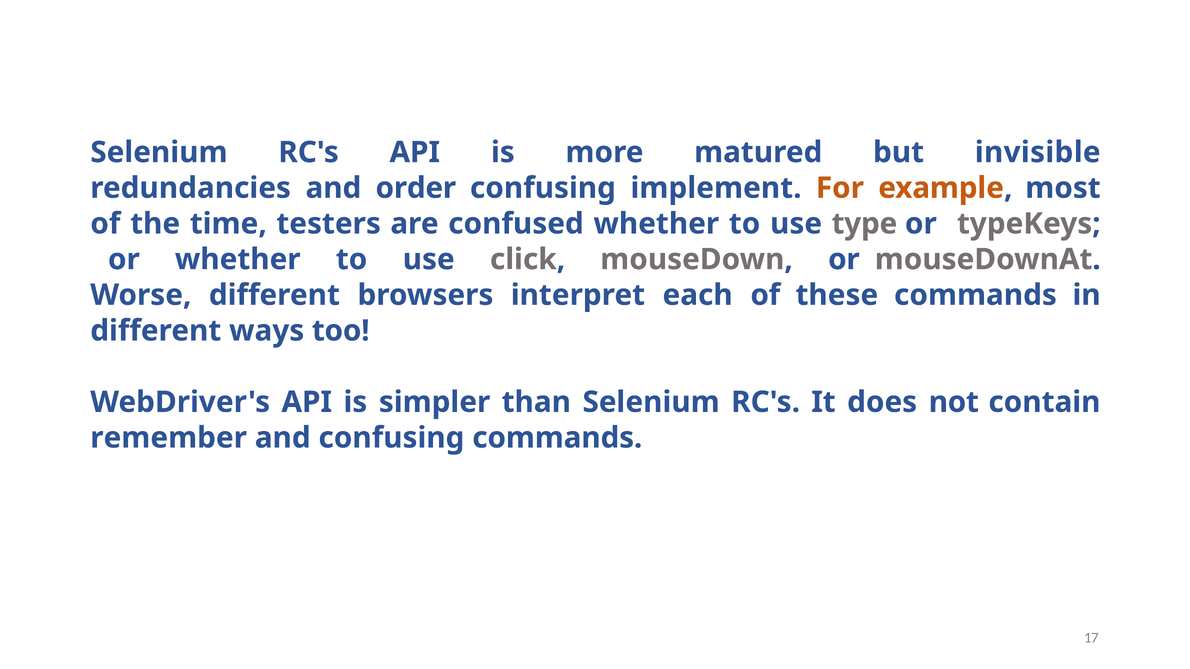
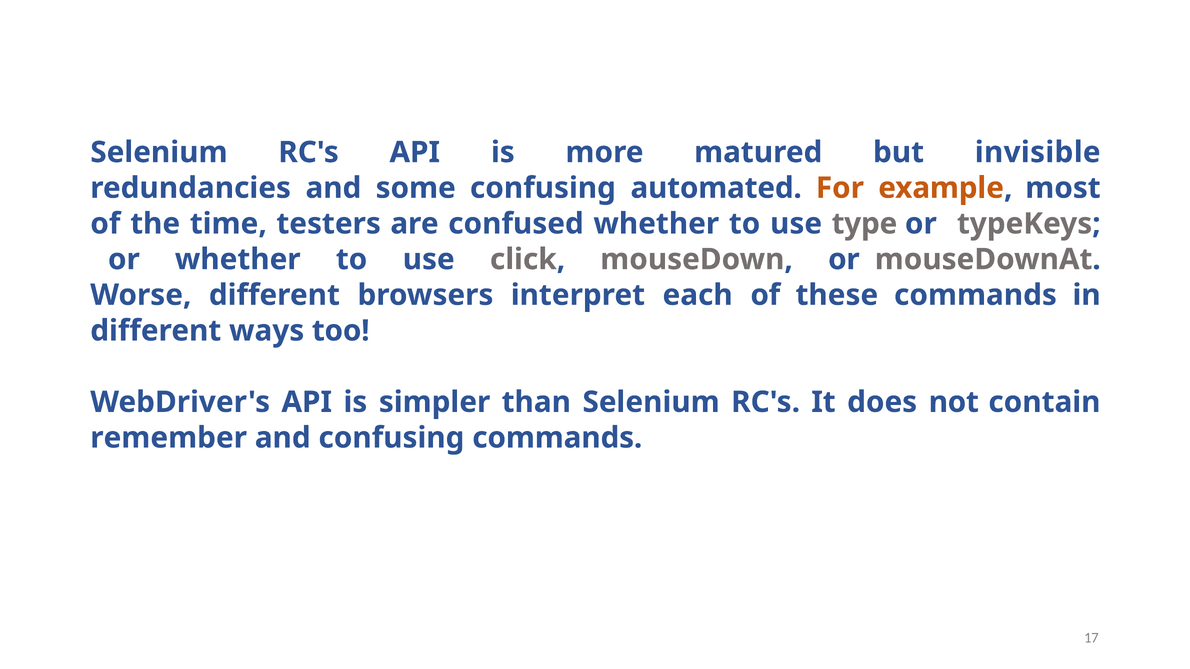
order: order -> some (416, 188)
implement: implement -> automated (716, 188)
